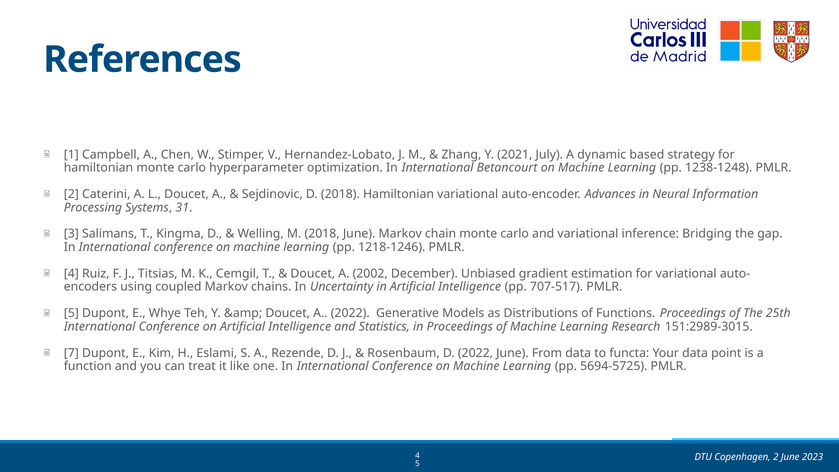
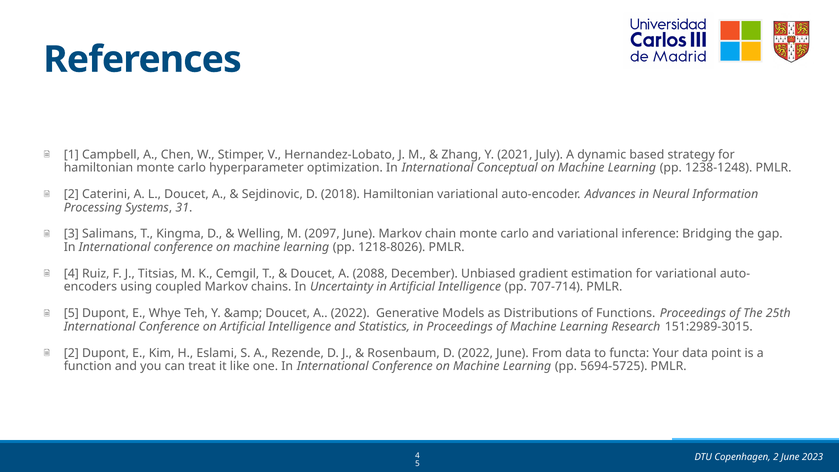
Betancourt: Betancourt -> Conceptual (507, 168)
M 2018: 2018 -> 2097 (322, 234)
1218-1246: 1218-1246 -> 1218-8026 (392, 247)
2002: 2002 -> 2088 (370, 274)
707-517: 707-517 -> 707-714 (557, 287)
7: 7 -> 2 (71, 353)
